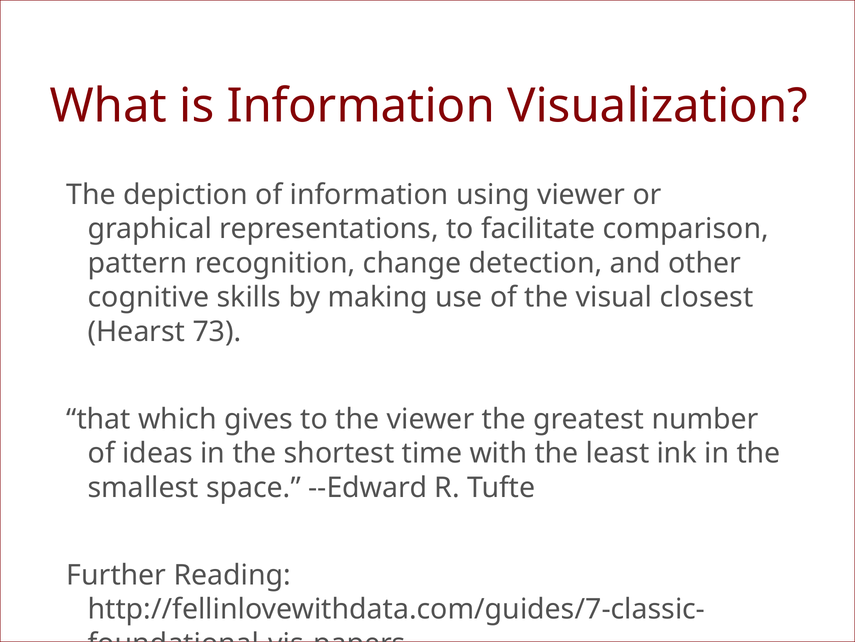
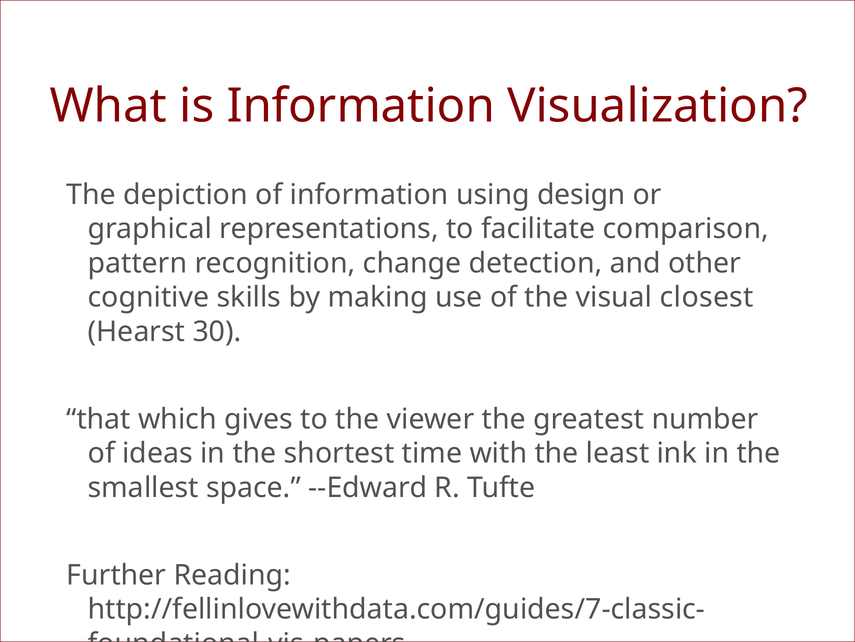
using viewer: viewer -> design (581, 195)
73: 73 -> 30 (217, 331)
